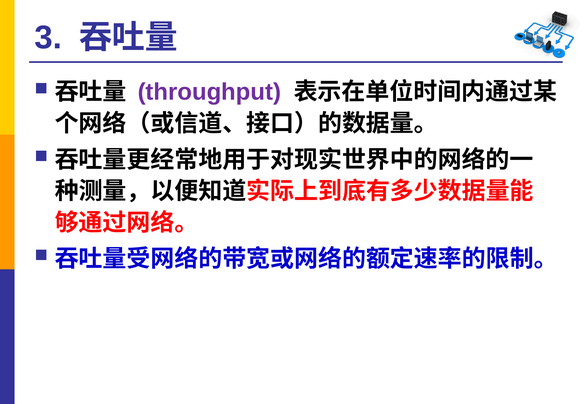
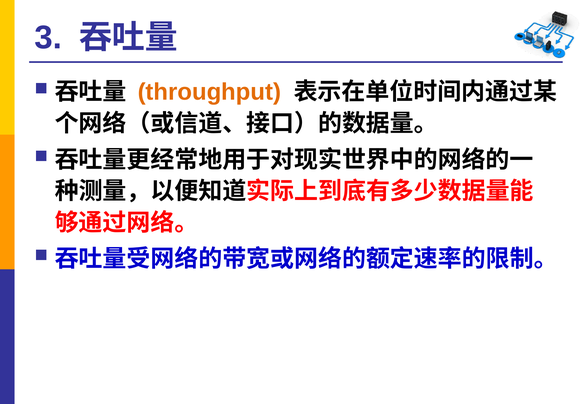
throughput colour: purple -> orange (209, 92)
